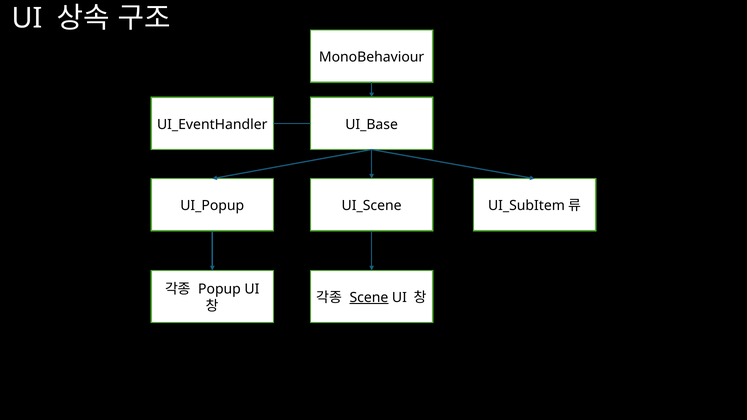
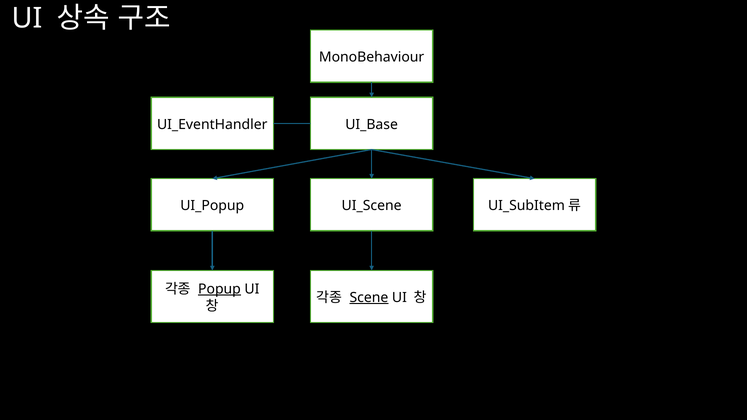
Popup underline: none -> present (219, 289)
